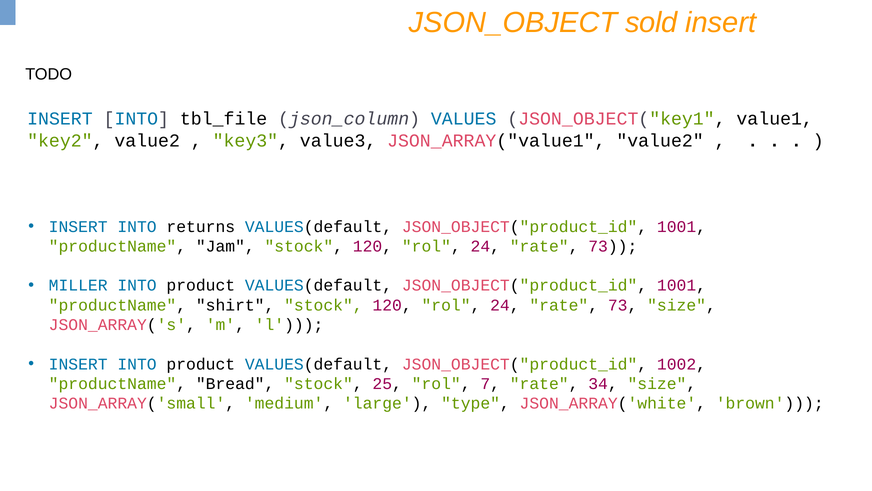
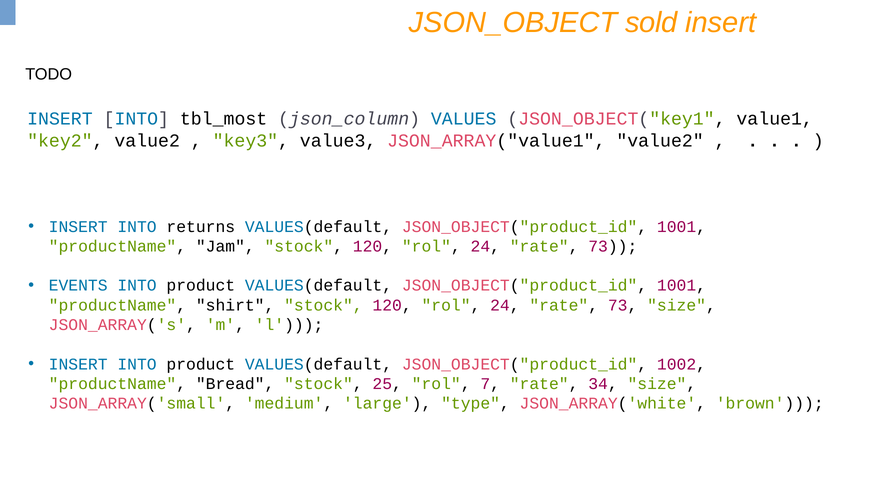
tbl_file: tbl_file -> tbl_most (224, 119)
MILLER: MILLER -> EVENTS (78, 285)
